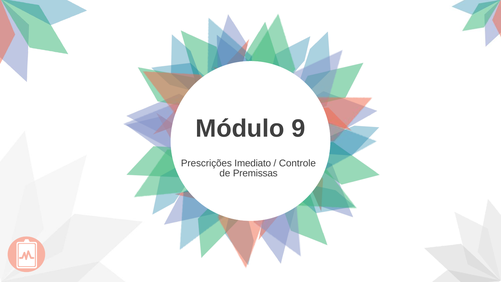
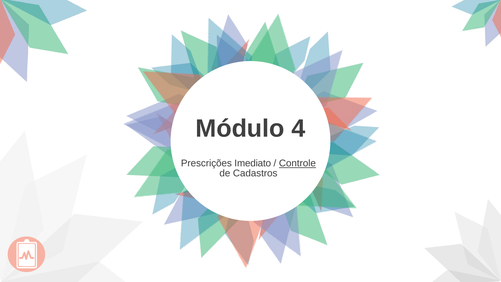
9: 9 -> 4 (298, 128)
Controle underline: none -> present (297, 163)
Premissas: Premissas -> Cadastros (255, 173)
